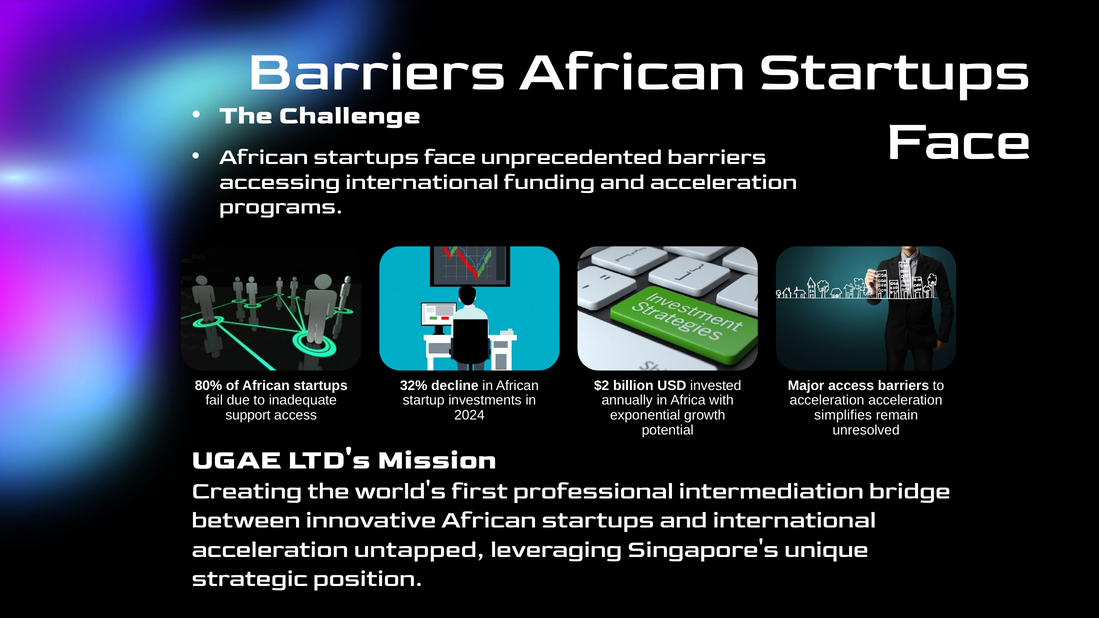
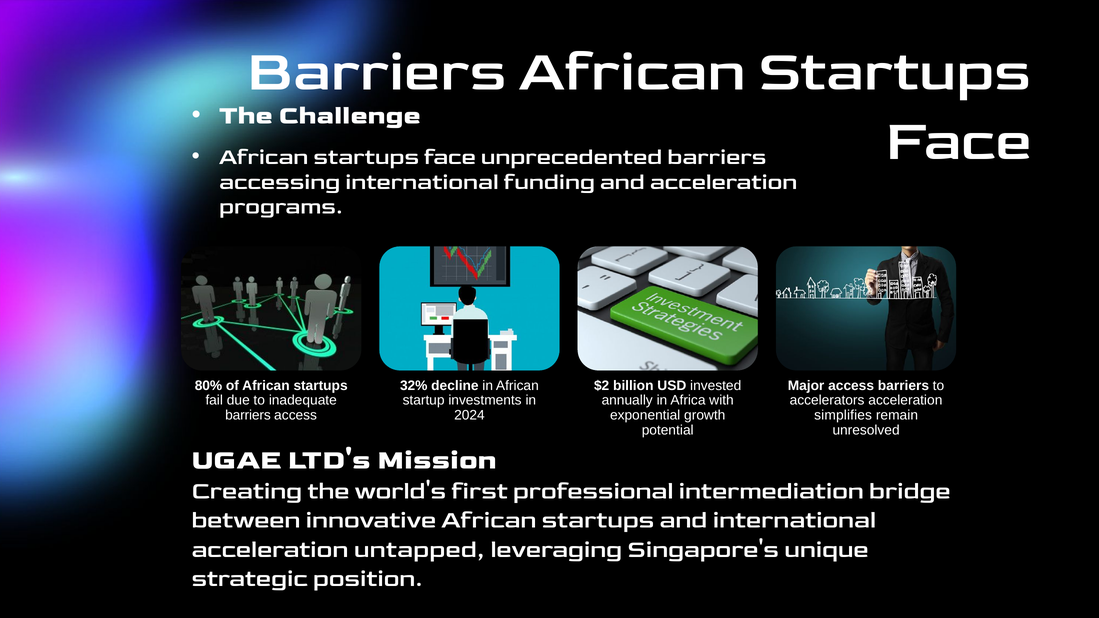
acceleration: acceleration -> accelerators (827, 401)
support: support -> barriers (248, 415)
